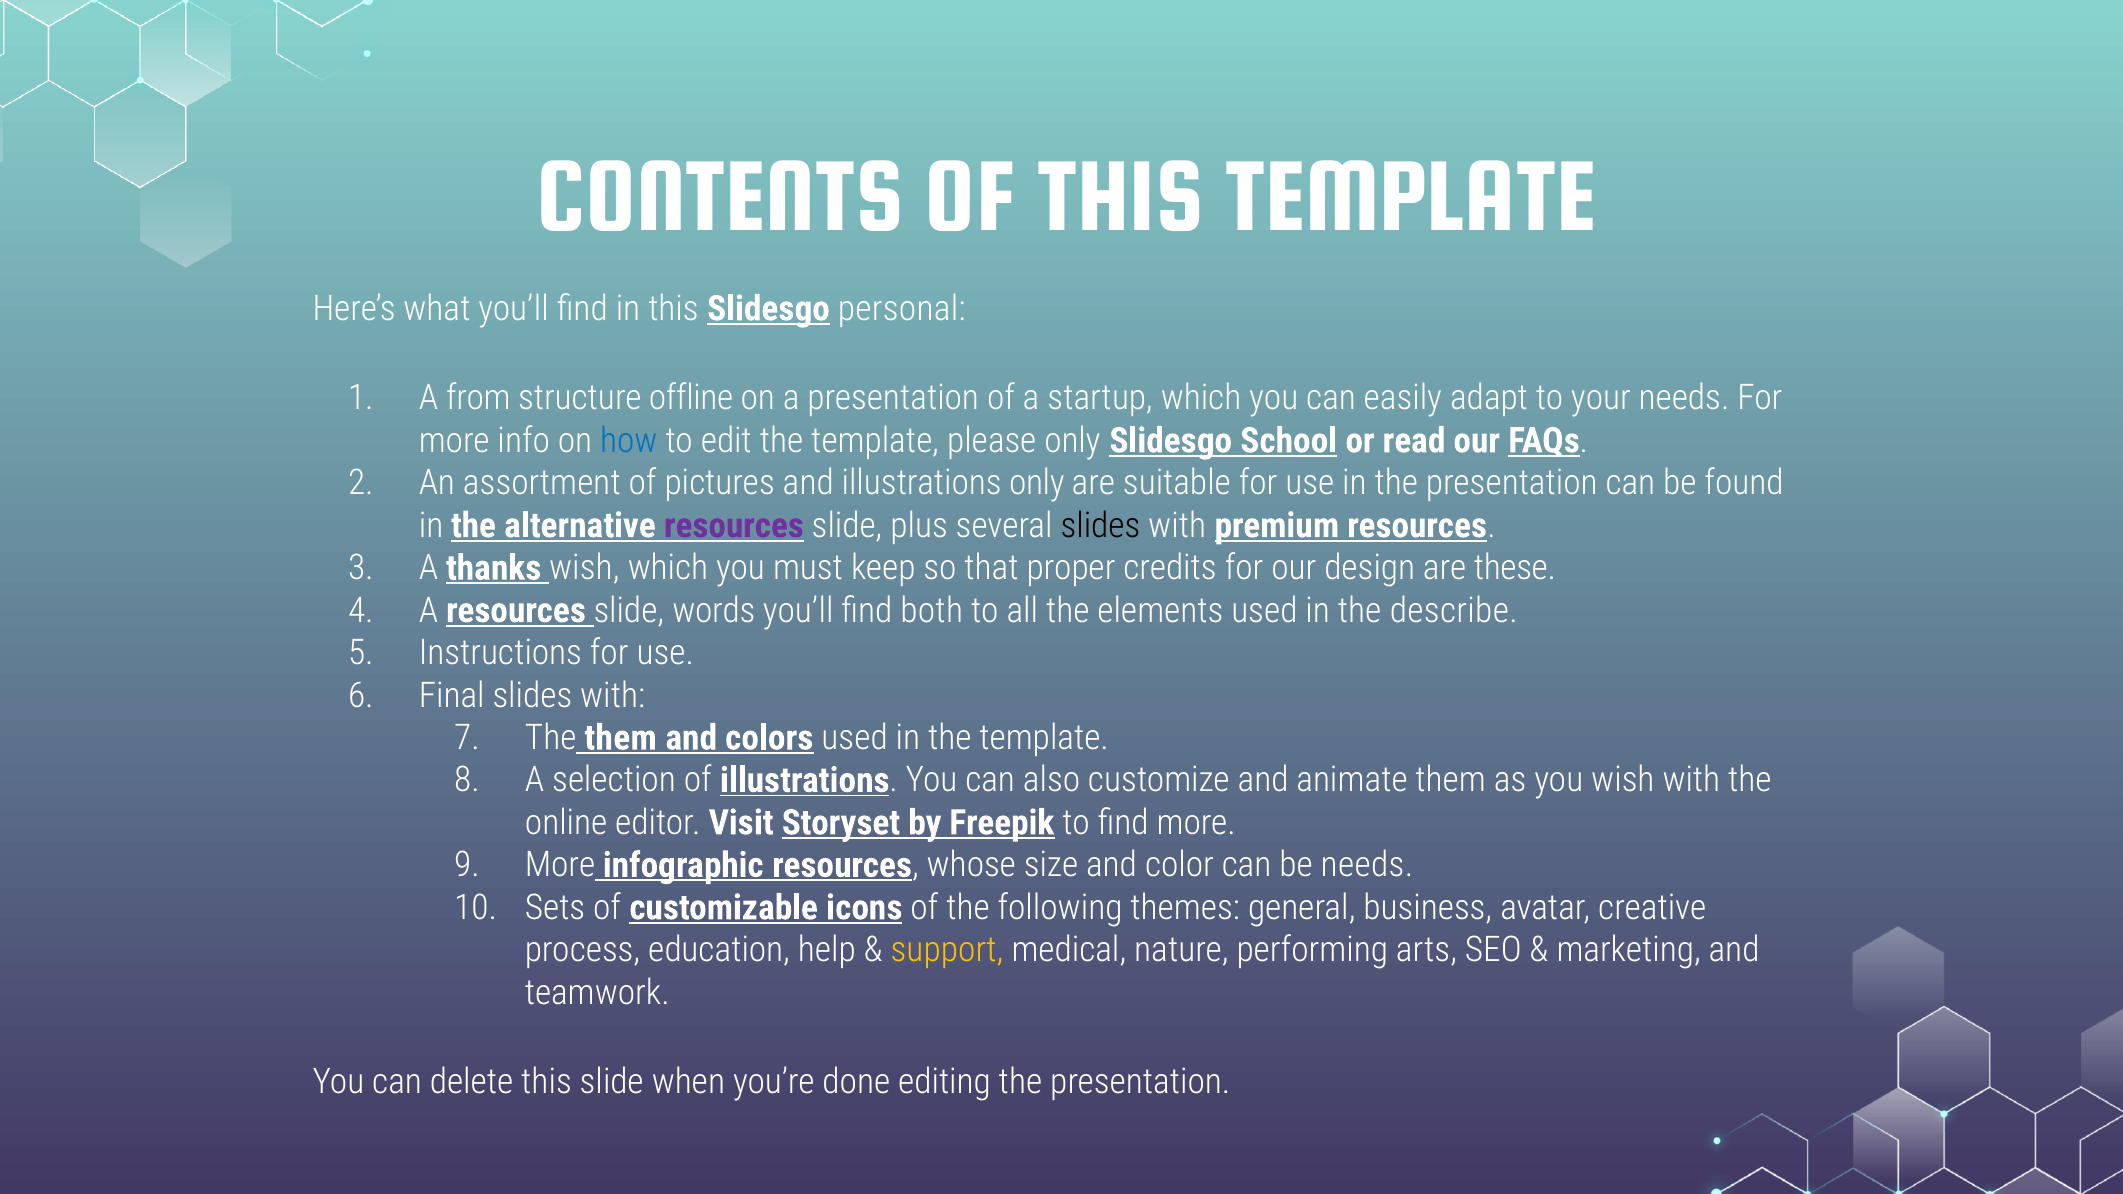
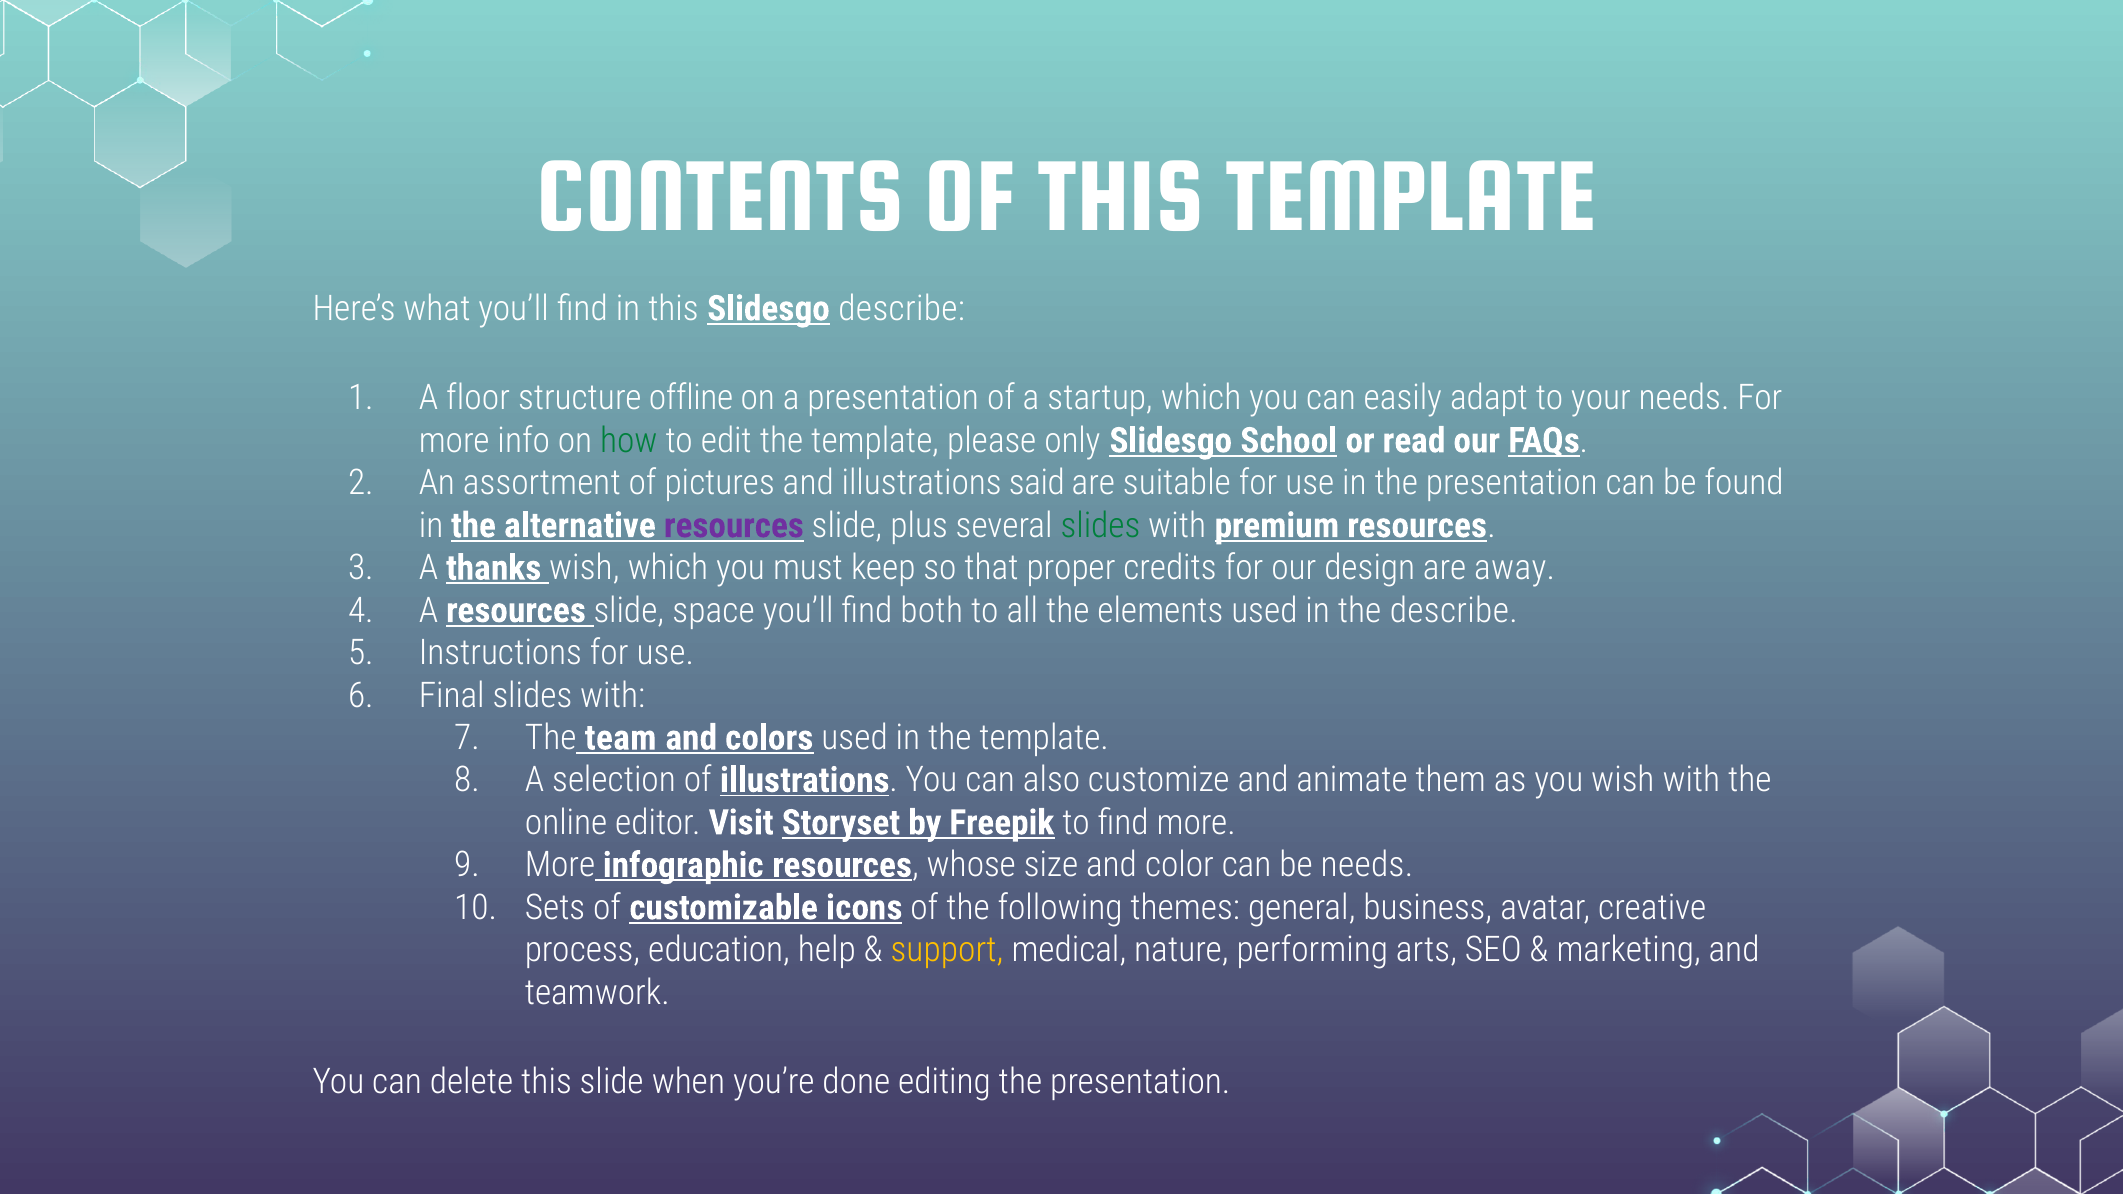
Slidesgo personal: personal -> describe (902, 309)
from: from -> floor (478, 398)
how colour: blue -> green (629, 441)
illustrations only: only -> said (1037, 483)
slides colour: black -> green (1100, 526)
these: these -> away (1515, 568)
words: words -> space (714, 611)
The them: them -> team (621, 738)
